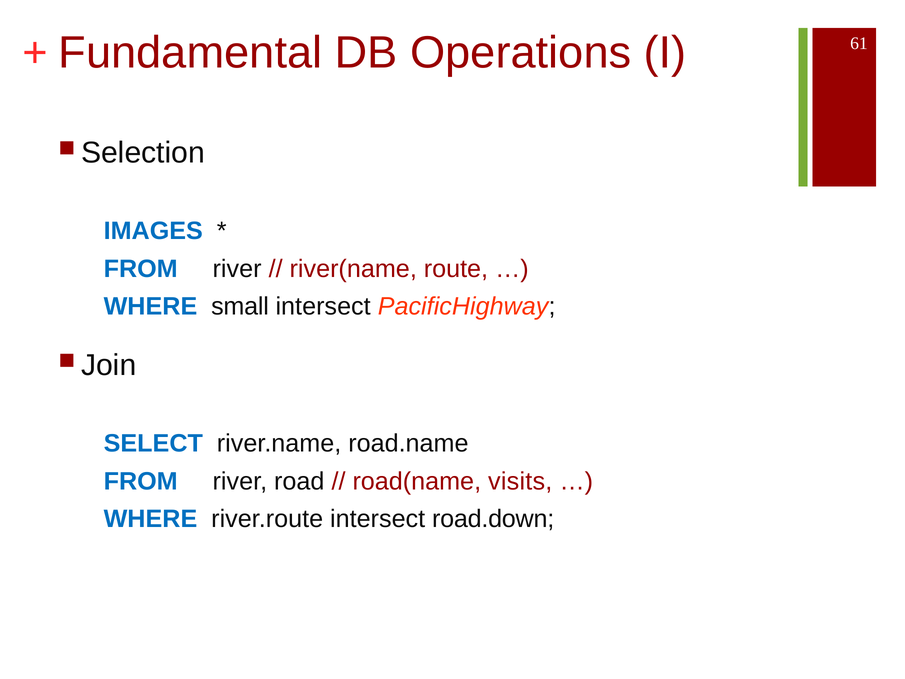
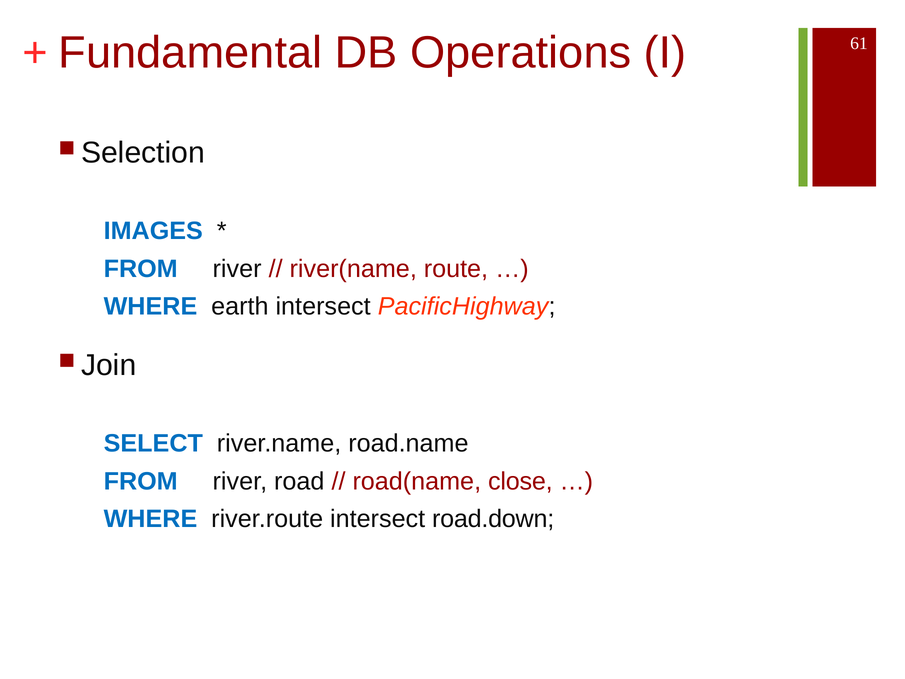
small: small -> earth (240, 307)
visits: visits -> close (520, 481)
